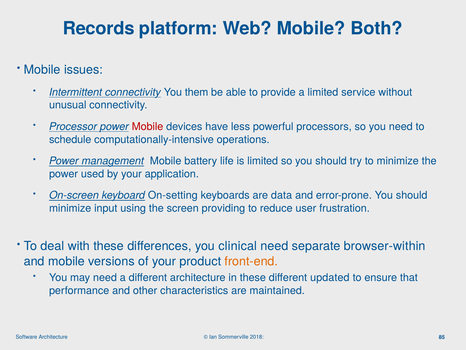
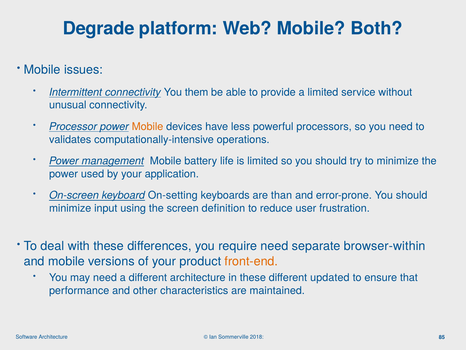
Records: Records -> Degrade (99, 29)
Mobile colour: red -> orange (148, 126)
schedule: schedule -> validates (70, 139)
data: data -> than (282, 195)
providing: providing -> definition (223, 208)
clinical: clinical -> require (238, 246)
